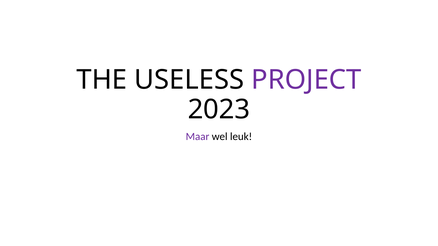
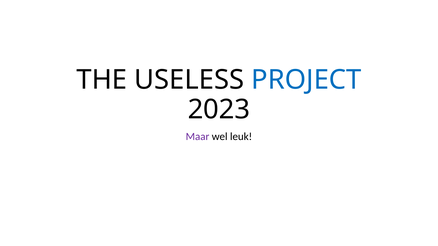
PROJECT colour: purple -> blue (306, 80)
